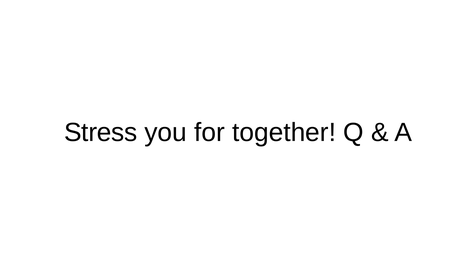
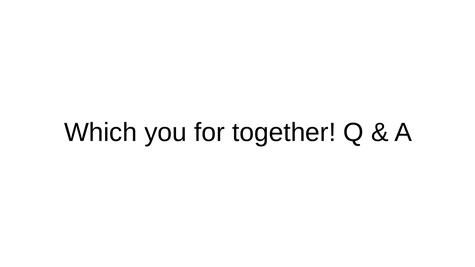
Stress: Stress -> Which (101, 132)
